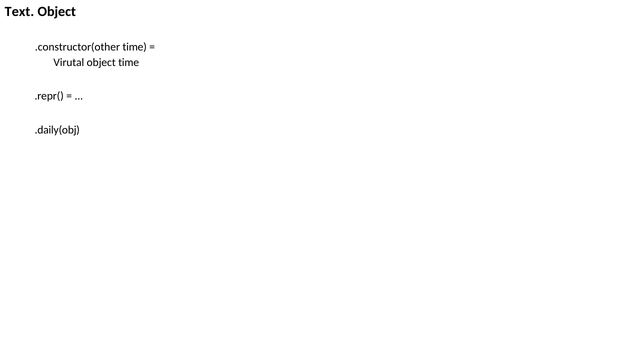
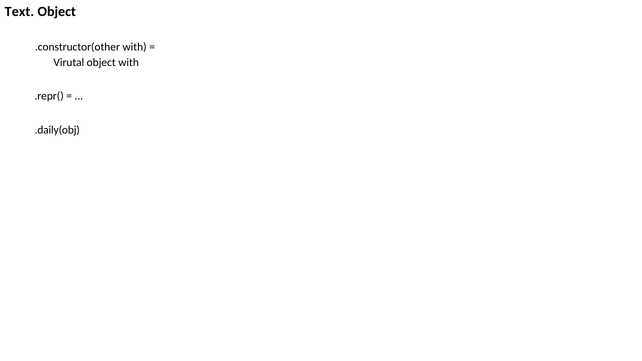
.constructor(other time: time -> with (135, 47)
object time: time -> with (129, 62)
